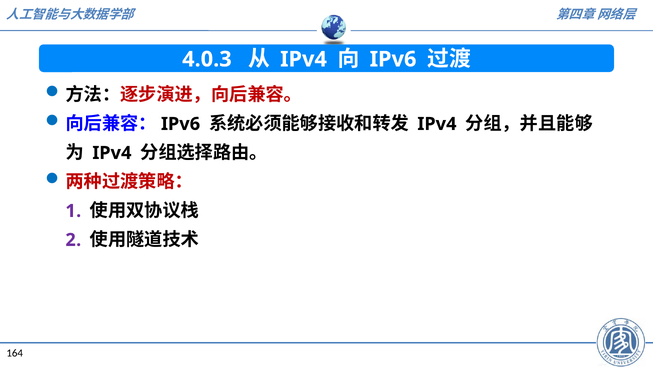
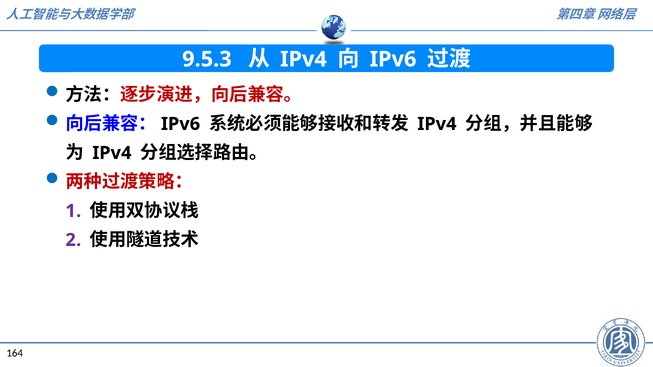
4.0.3: 4.0.3 -> 9.5.3 (207, 59)
